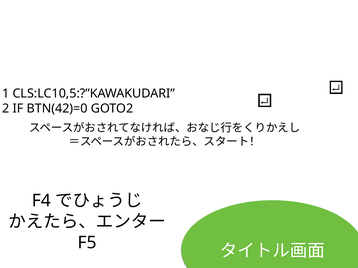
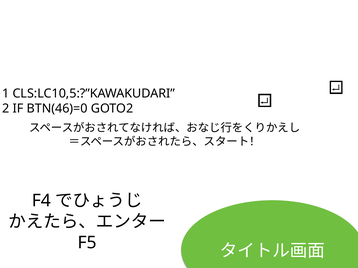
BTN(42)=0: BTN(42)=0 -> BTN(46)=0 (57, 109)
